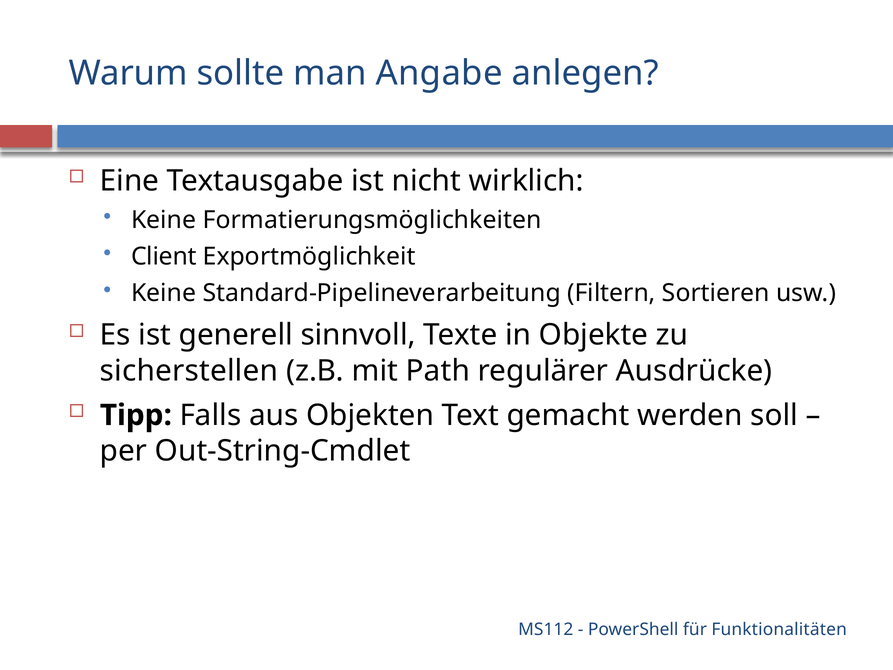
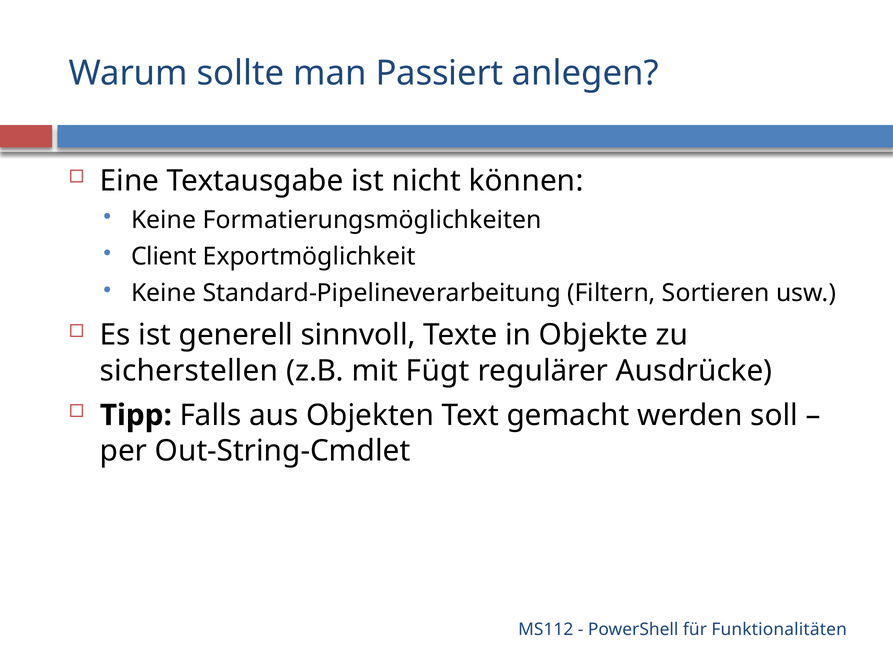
Angabe: Angabe -> Passiert (439, 73)
wirklich: wirklich -> können (526, 181)
Path: Path -> Fügt (438, 371)
